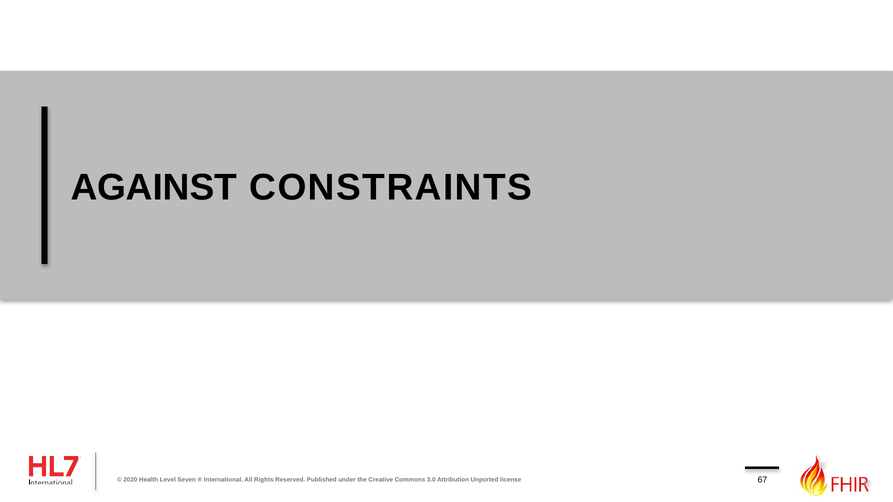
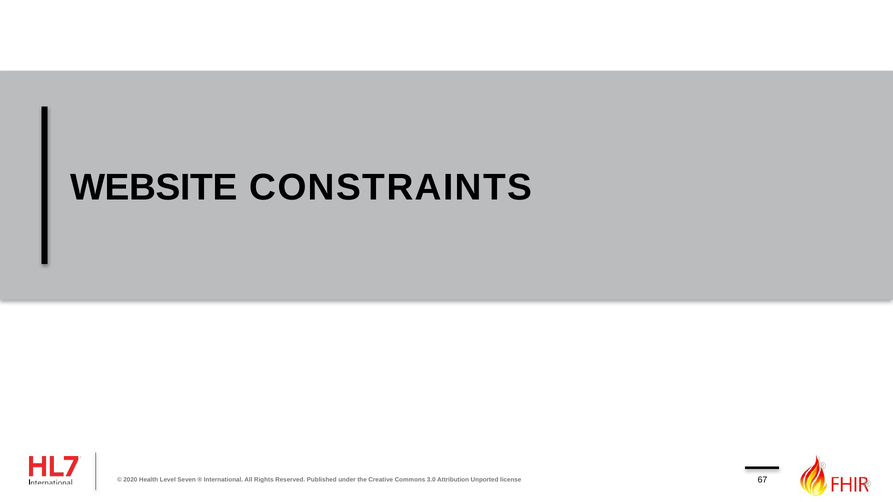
AGAINST: AGAINST -> WEBSITE (154, 188)
